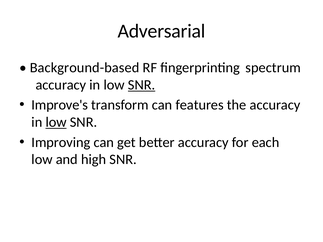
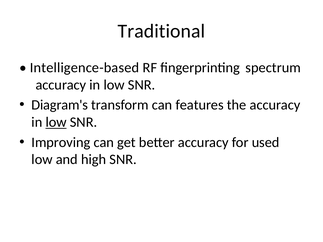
Adversarial: Adversarial -> Traditional (161, 31)
Background-based: Background-based -> Intelligence-based (85, 68)
SNR underline: present -> none (142, 85)
Improve's: Improve's -> Diagram's (60, 105)
each: each -> used (266, 142)
